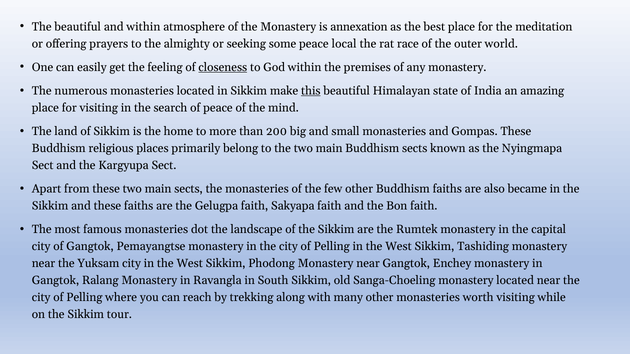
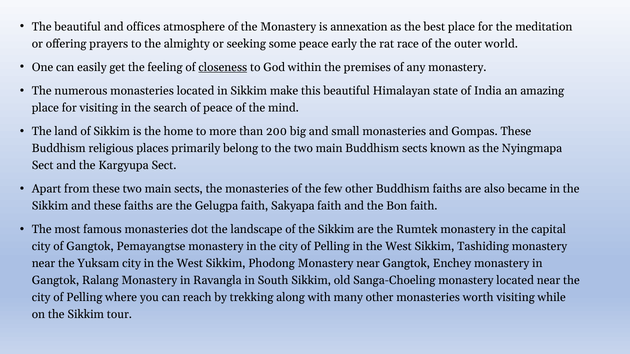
and within: within -> offices (143, 27)
local: local -> early (344, 44)
this underline: present -> none (311, 91)
